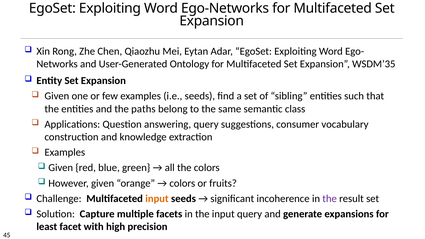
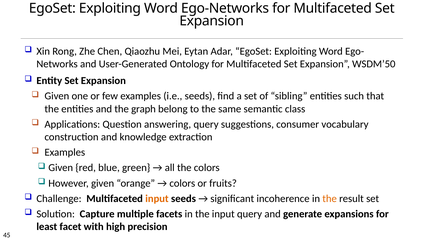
WSDM’35: WSDM’35 -> WSDM’50 (374, 64)
paths: paths -> graph (144, 109)
the colour: purple -> orange (330, 199)
